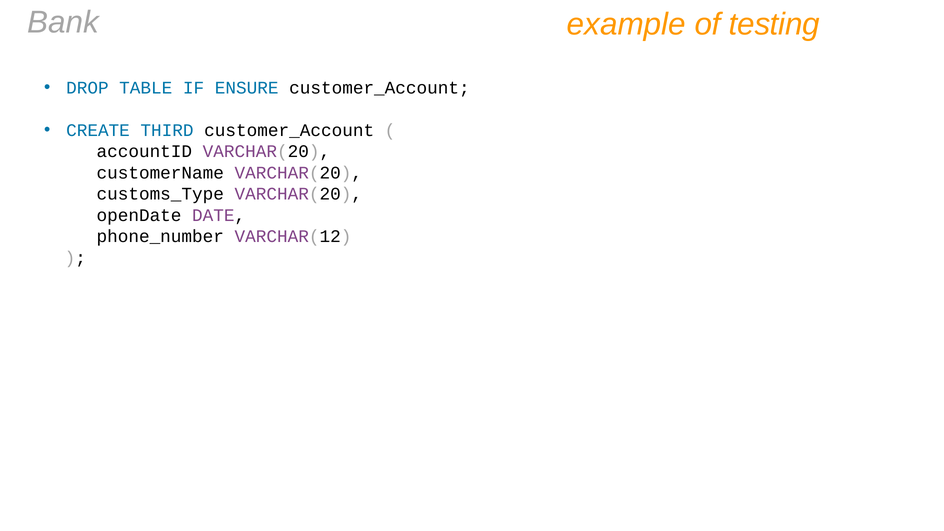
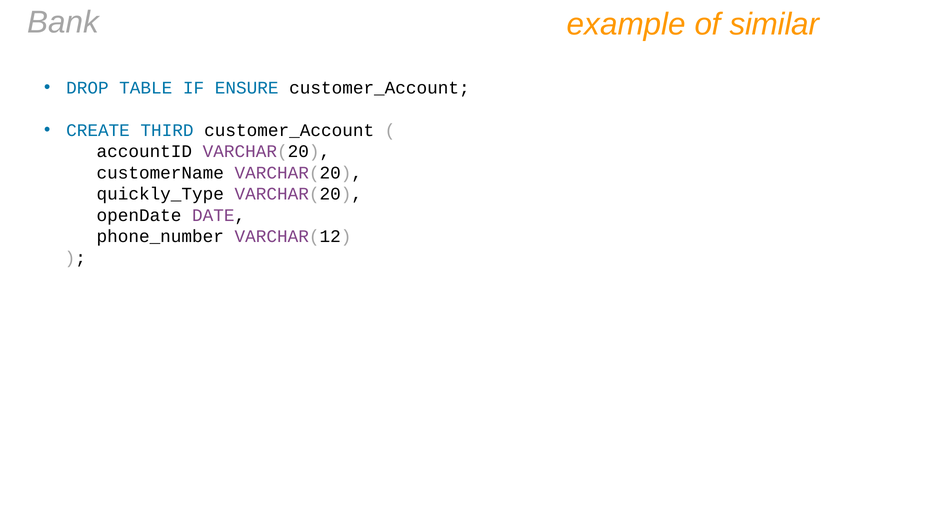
testing: testing -> similar (774, 25)
customs_Type: customs_Type -> quickly_Type (160, 194)
